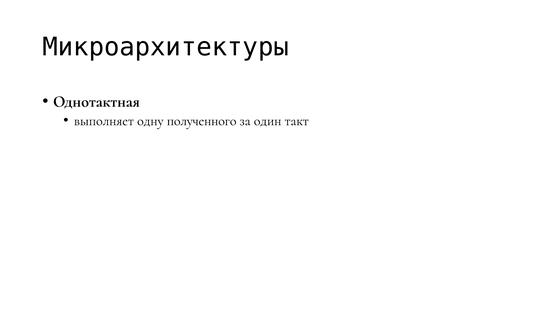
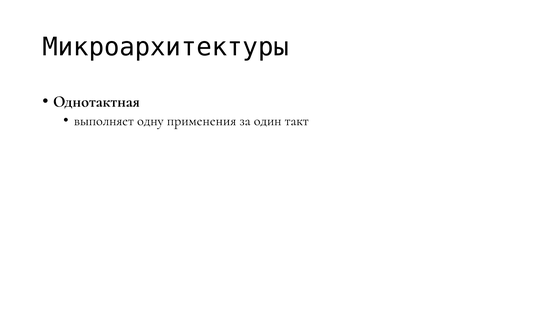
полученного: полученного -> применения (202, 121)
